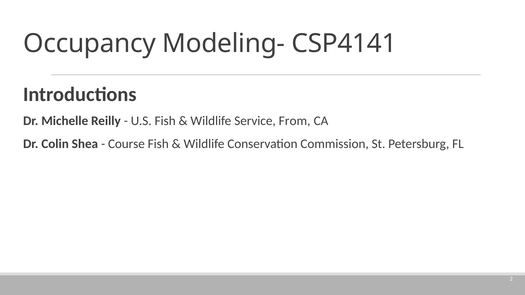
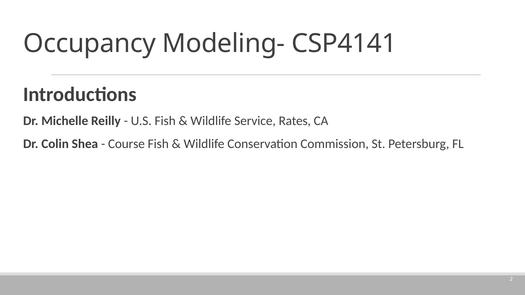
From: From -> Rates (295, 121)
